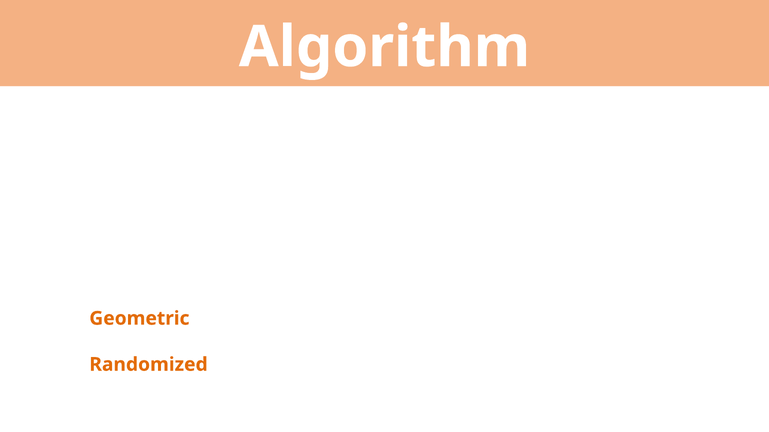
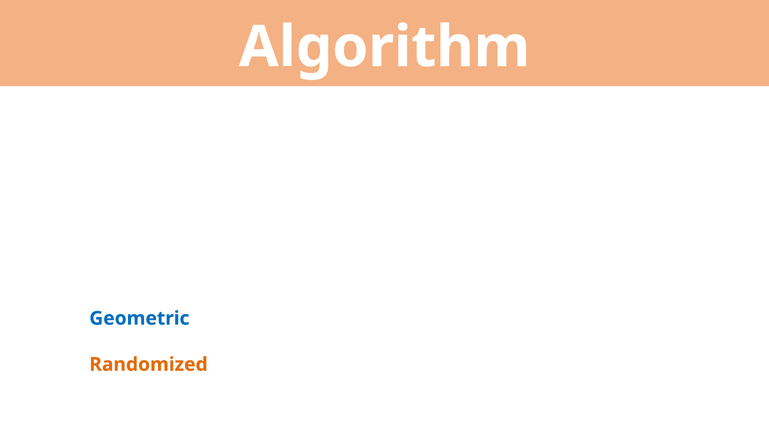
Geometric colour: orange -> blue (139, 319)
